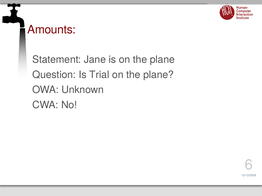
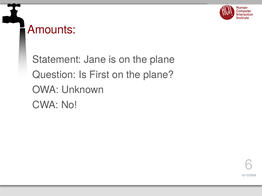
Trial: Trial -> First (99, 75)
